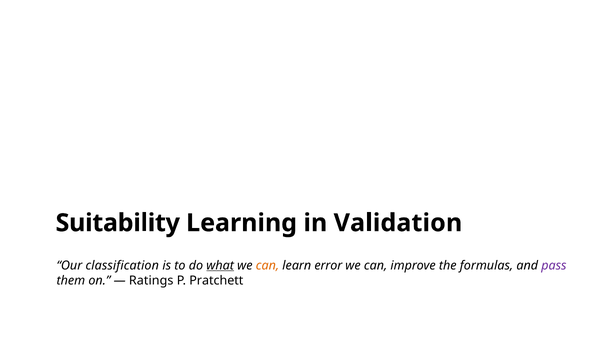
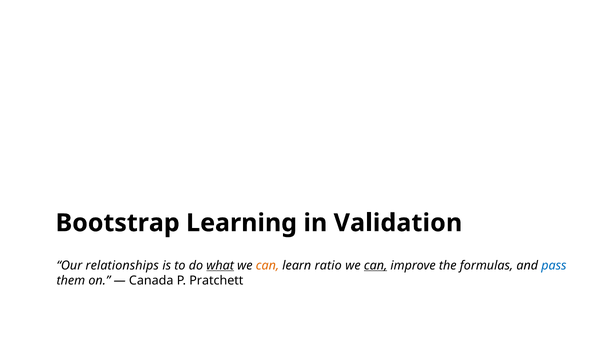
Suitability: Suitability -> Bootstrap (118, 223)
classification: classification -> relationships (122, 265)
error: error -> ratio (328, 265)
can underline: none -> present (376, 265)
pass colour: purple -> blue (554, 265)
Ratings: Ratings -> Canada (151, 281)
